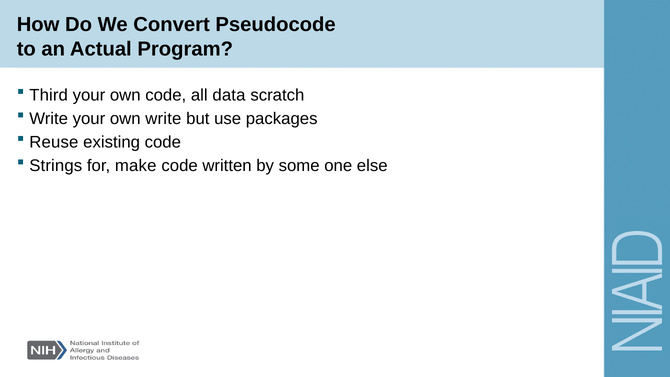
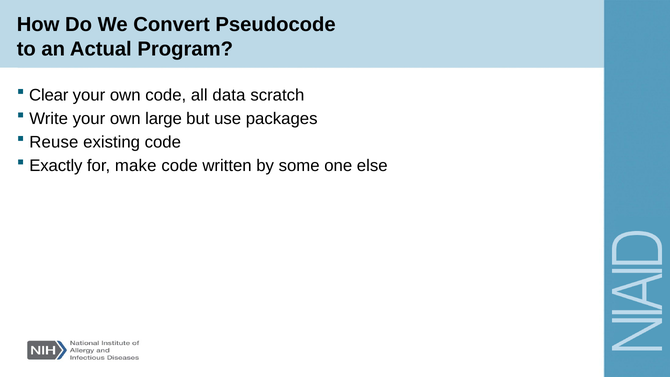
Third: Third -> Clear (49, 95)
own write: write -> large (164, 119)
Strings: Strings -> Exactly (56, 165)
